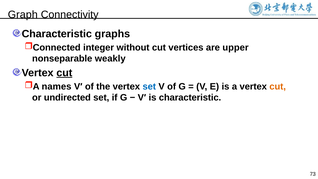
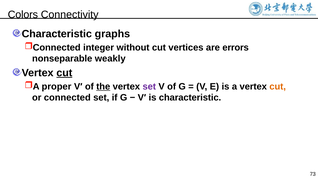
Graph: Graph -> Colors (23, 15)
upper: upper -> errors (236, 48)
names: names -> proper (57, 86)
the underline: none -> present (103, 86)
set colour: blue -> purple (149, 86)
undirected: undirected -> connected (67, 98)
